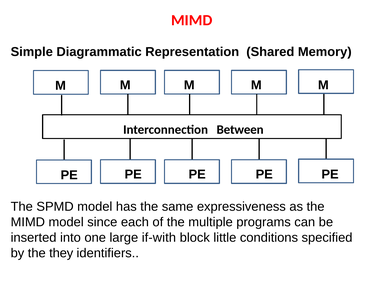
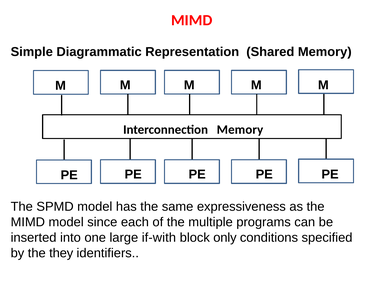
Interconnection Between: Between -> Memory (240, 130)
little: little -> only (225, 238)
